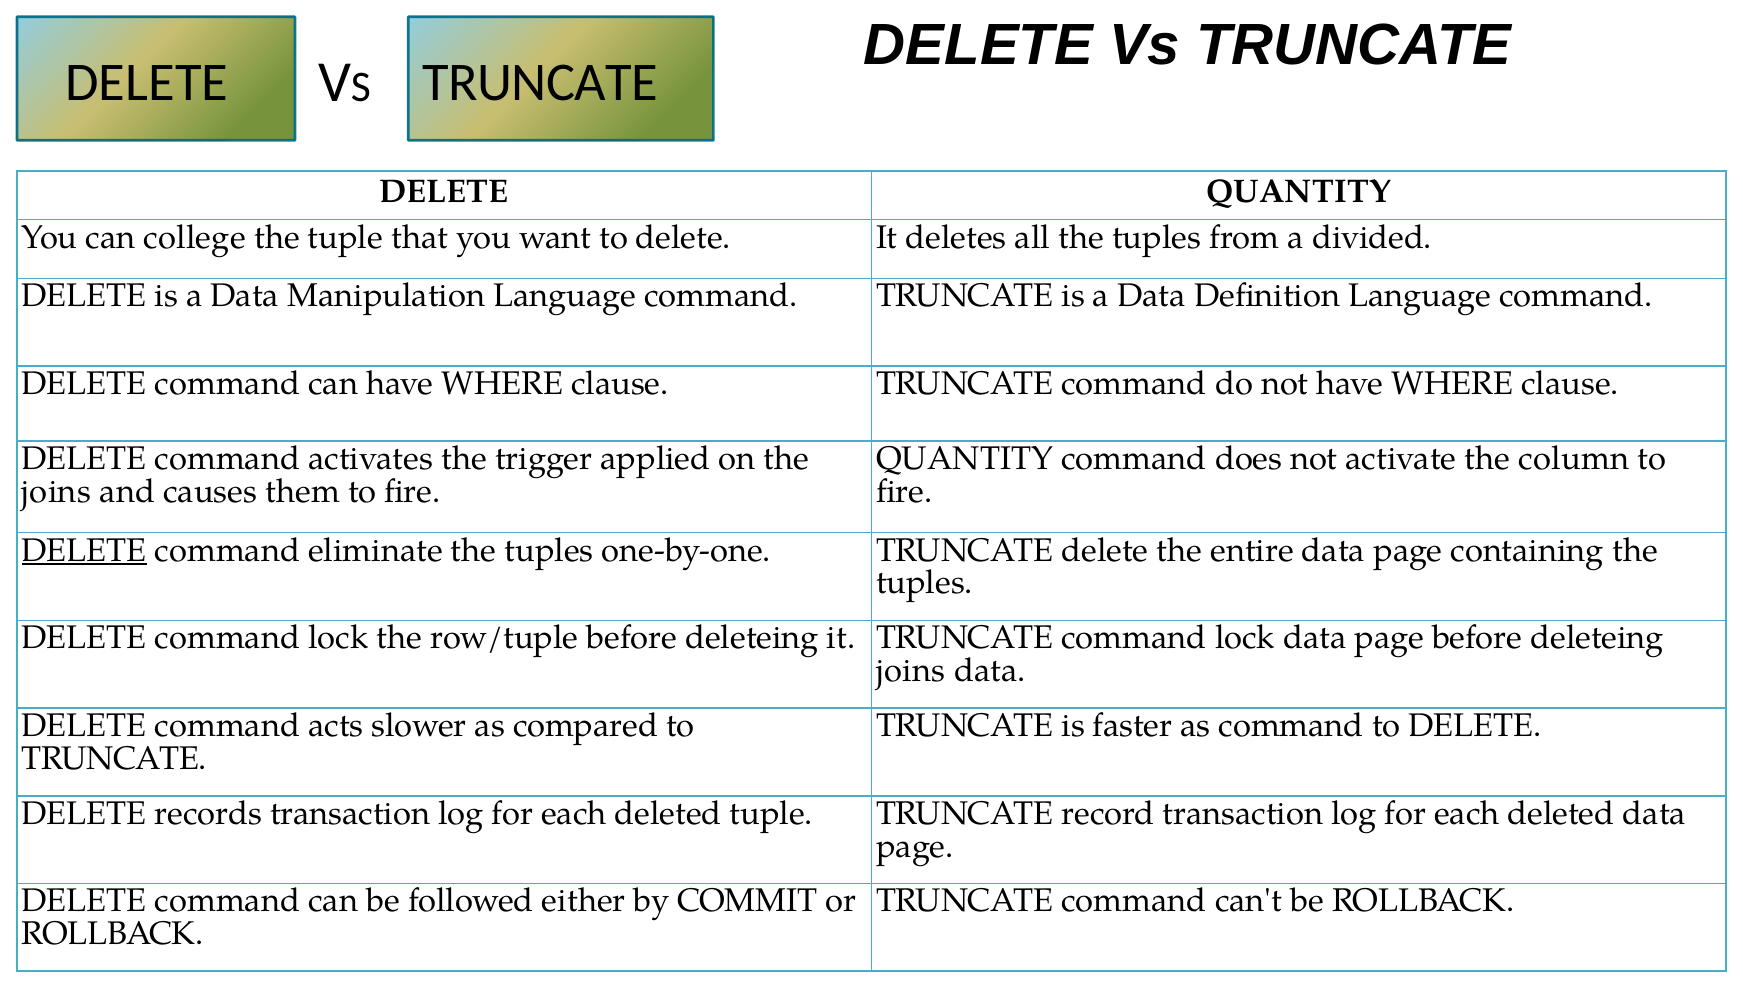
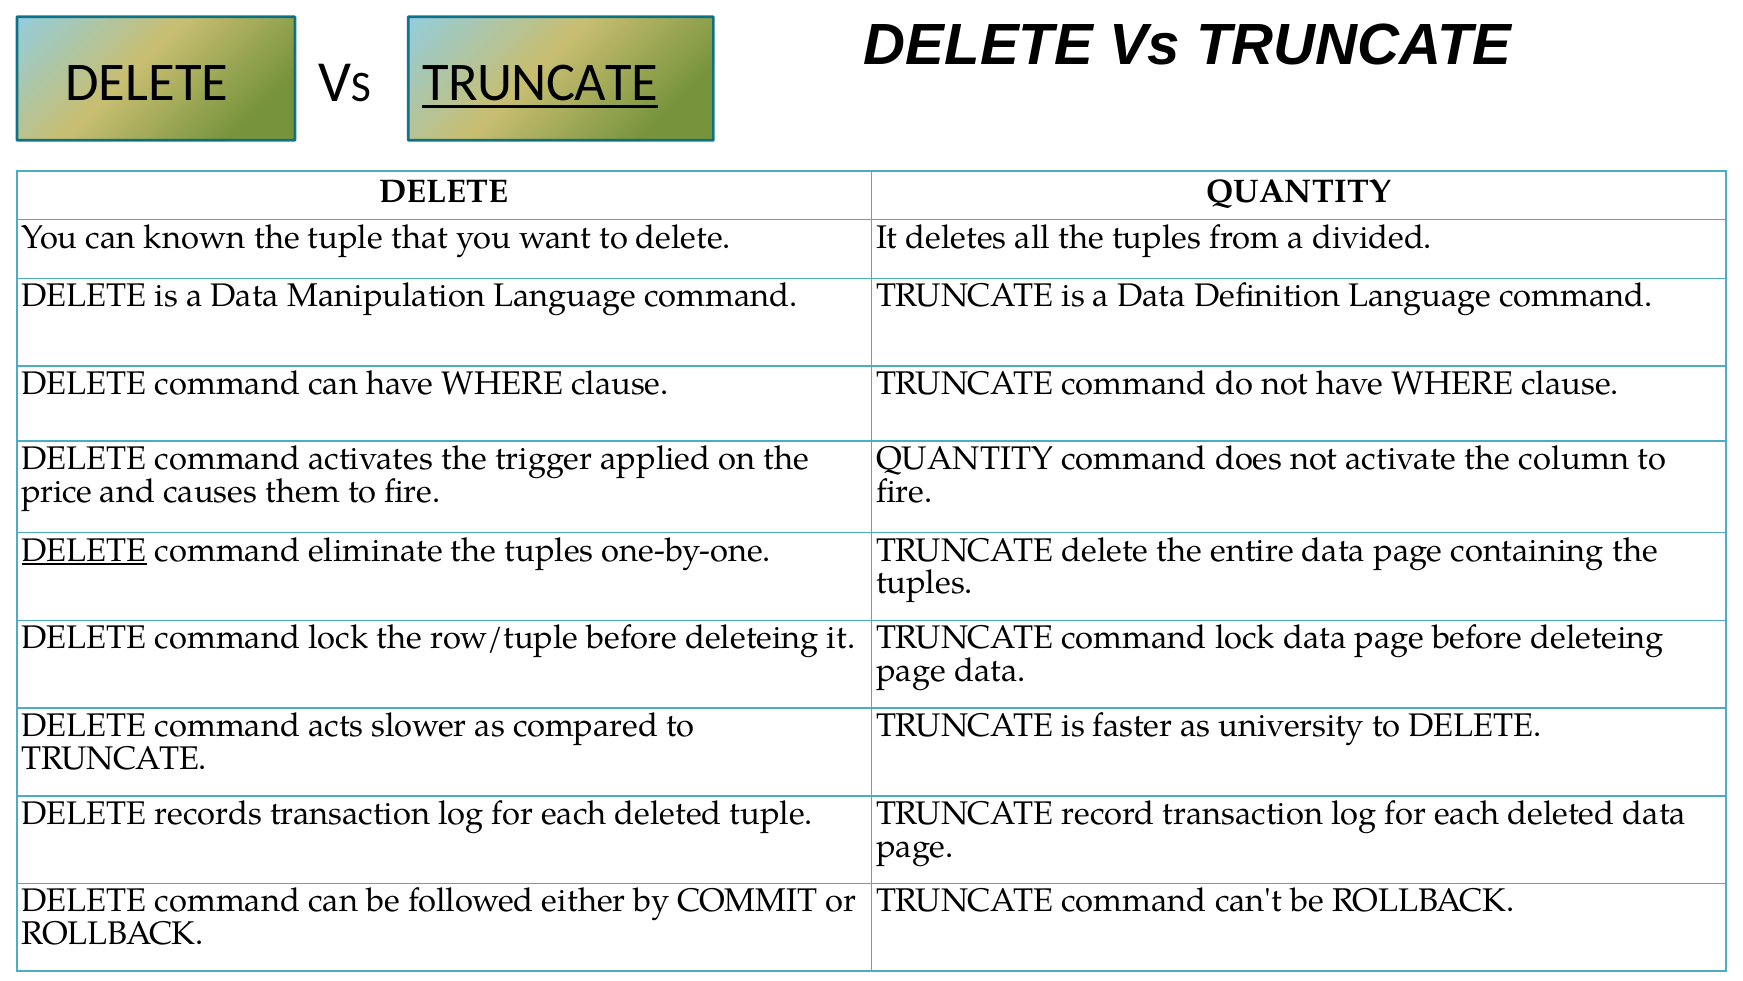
TRUNCATE underline: none -> present (540, 83)
college: college -> known (195, 237)
joins: joins -> price (57, 491)
joins: joins -> page (911, 671)
as command: command -> university (1291, 725)
